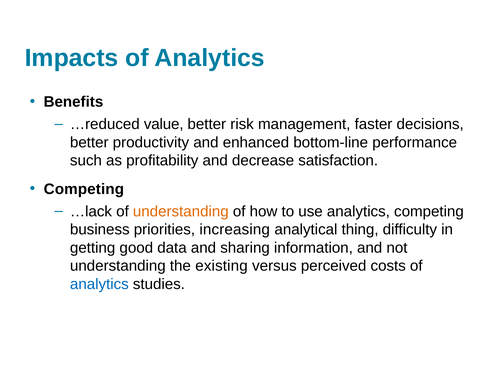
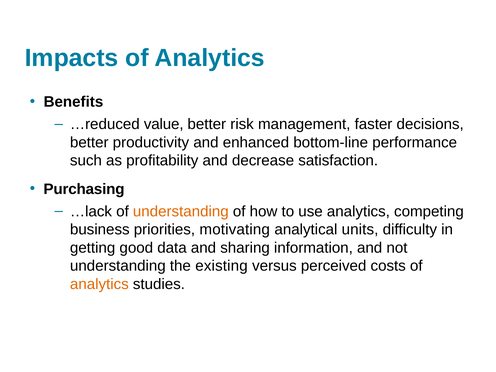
Competing: Competing -> Purchasing (84, 189)
increasing: increasing -> motivating (235, 230)
thing: thing -> units (360, 230)
analytics colour: blue -> orange (99, 284)
